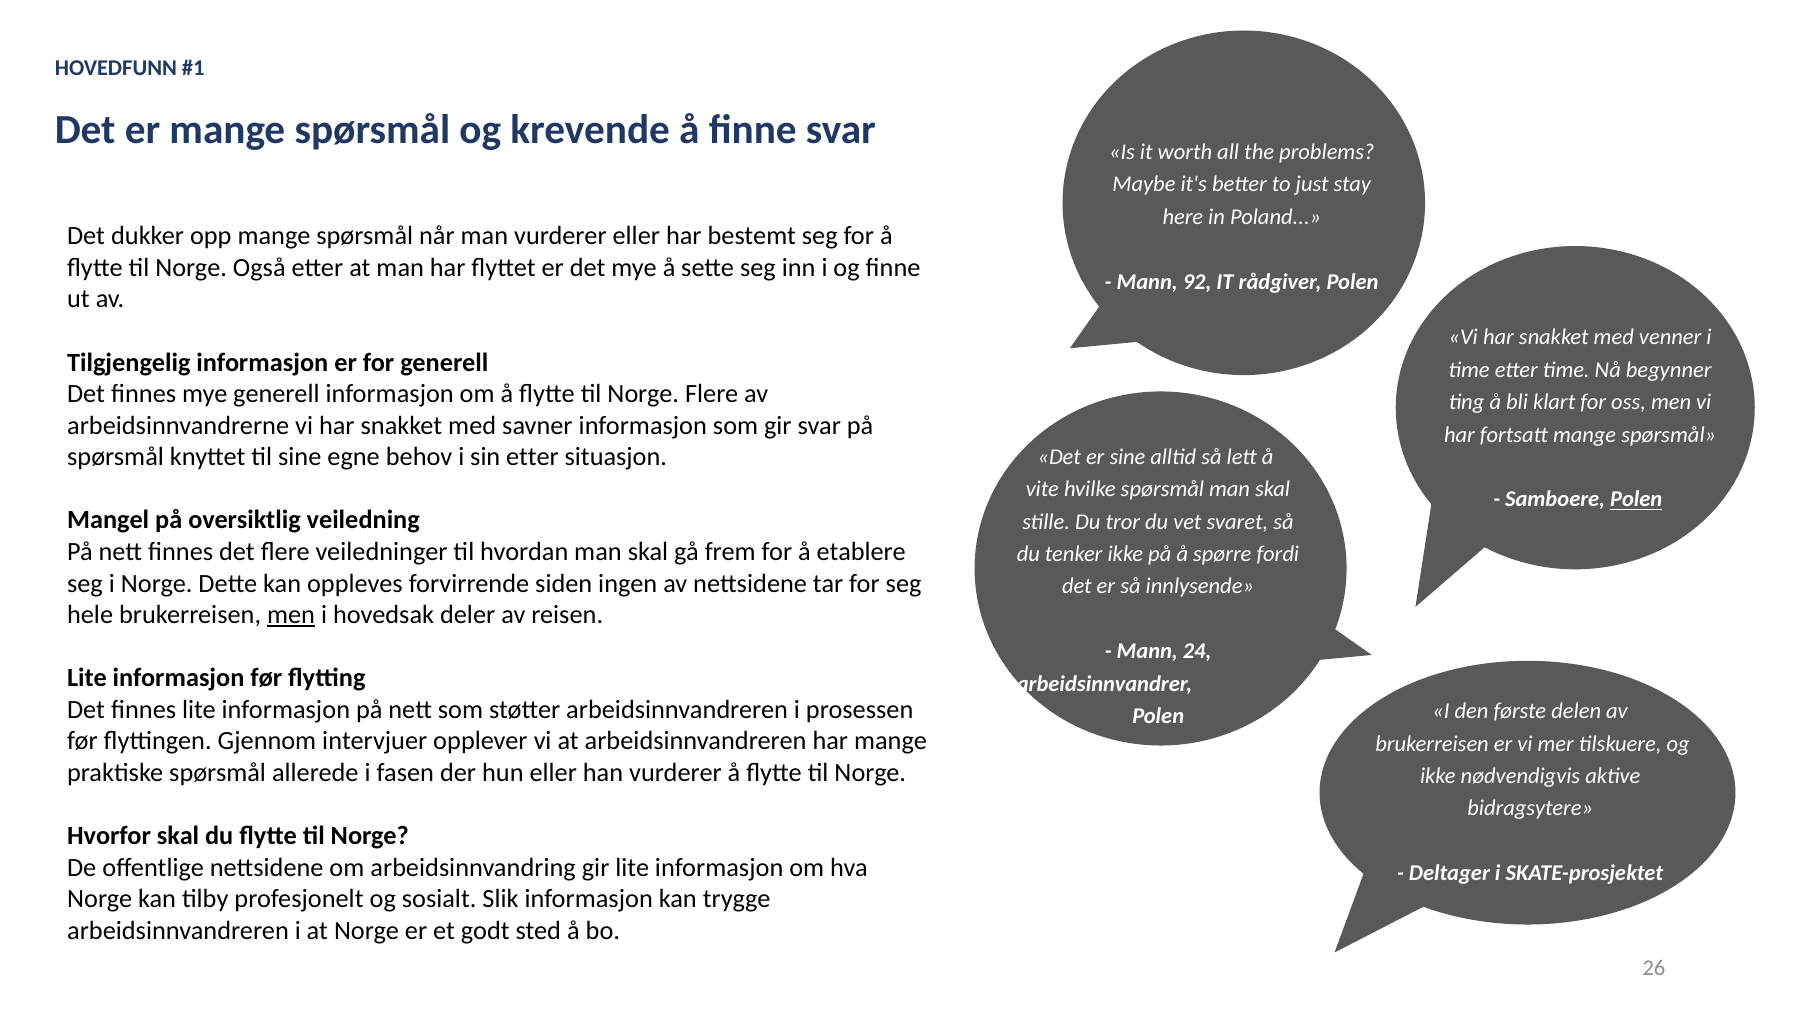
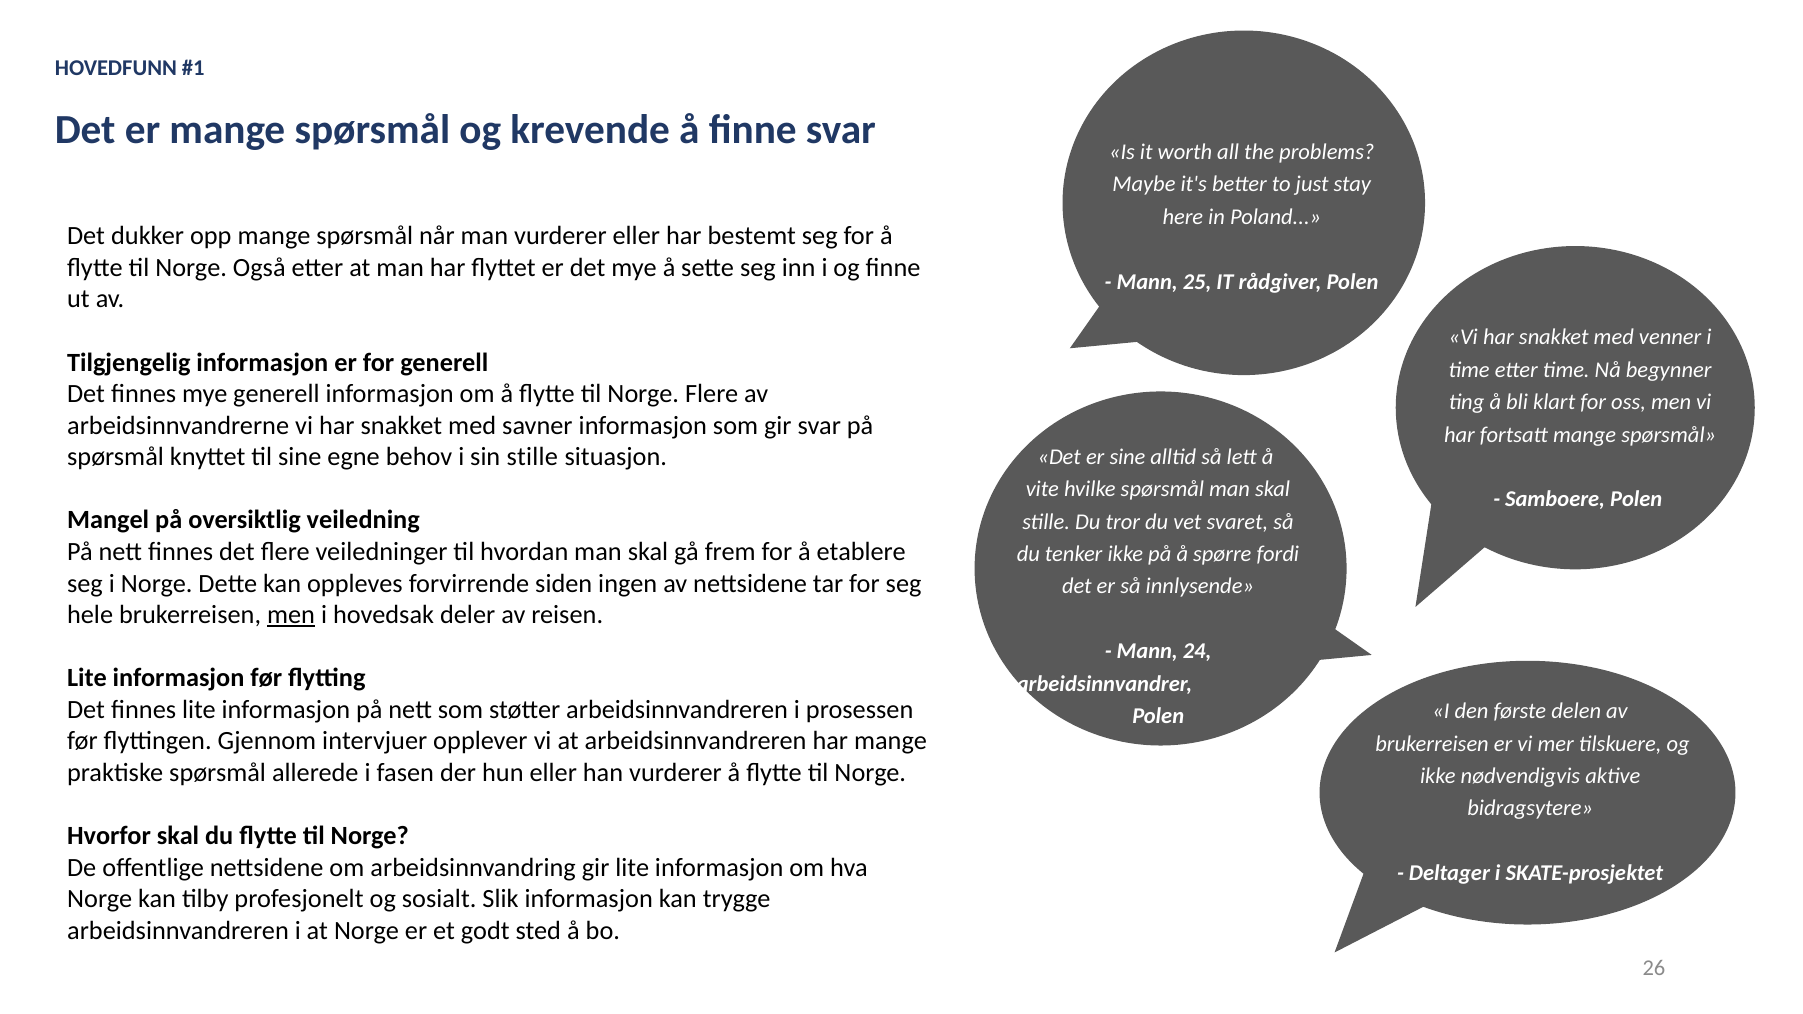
92: 92 -> 25 (1197, 282)
sin etter: etter -> stille (532, 457)
Polen underline: present -> none (1636, 500)
